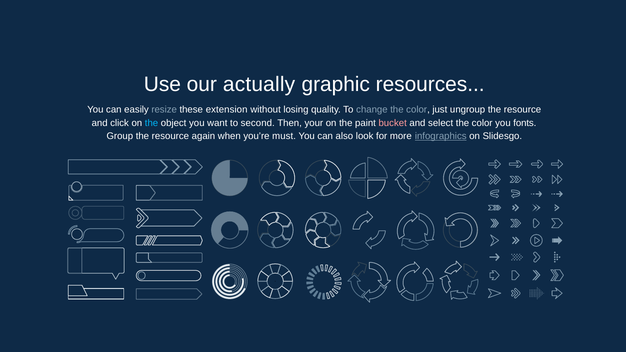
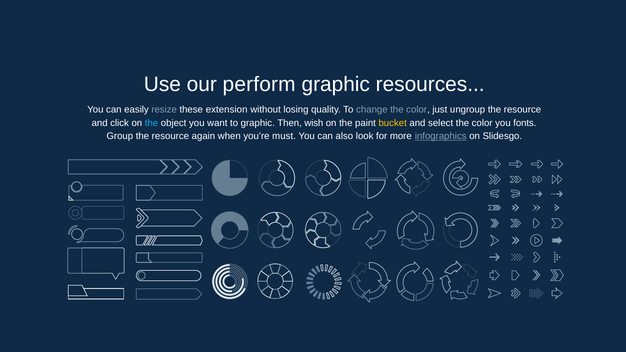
actually: actually -> perform (259, 84)
to second: second -> graphic (258, 123)
your: your -> wish (314, 123)
bucket colour: pink -> yellow (393, 123)
